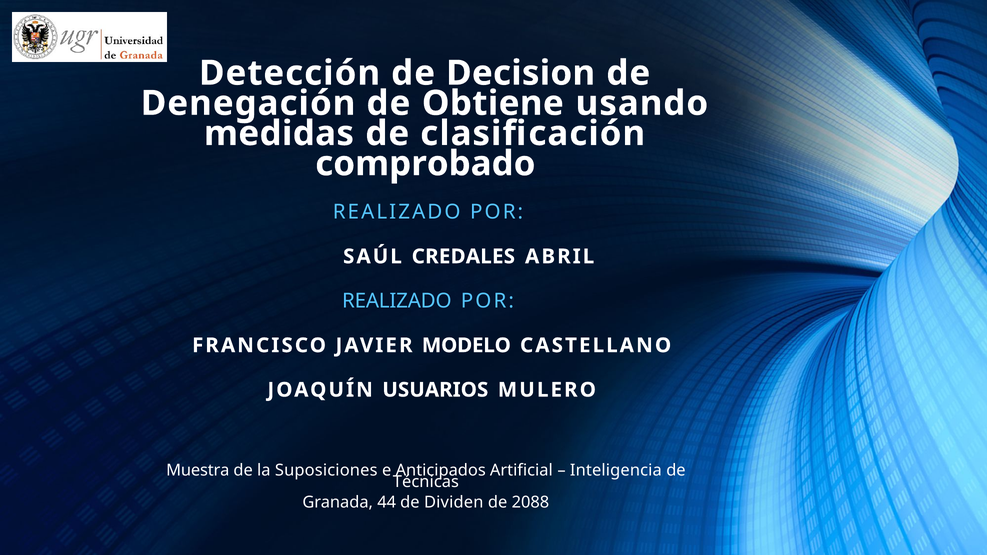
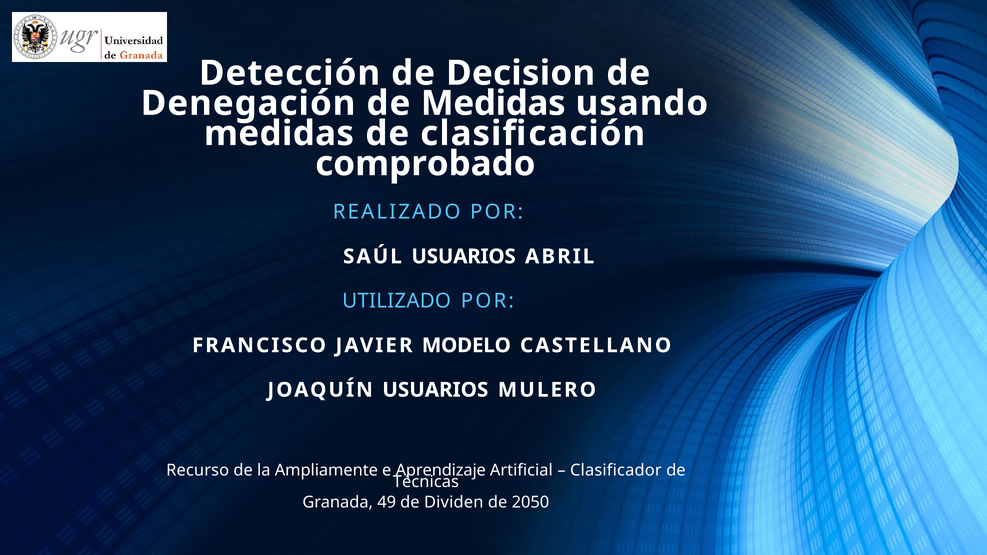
de Obtiene: Obtiene -> Medidas (493, 103)
SAÚL CREDALES: CREDALES -> USUARIOS (464, 257)
REALIZADO: REALIZADO -> UTILIZADO (397, 301)
Muestra: Muestra -> Recurso (198, 470)
Suposiciones: Suposiciones -> Ampliamente (326, 470)
Anticipados: Anticipados -> Aprendizaje (441, 470)
Inteligencia: Inteligencia -> Clasificador (616, 470)
44: 44 -> 49 (387, 502)
2088: 2088 -> 2050 (530, 502)
